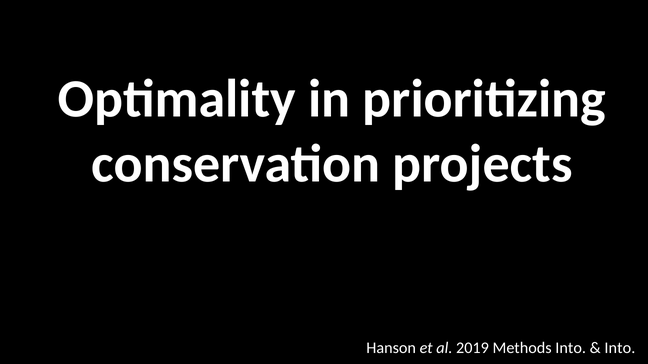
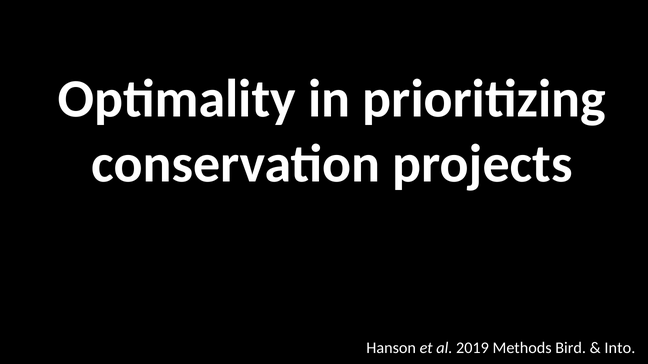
Methods Into: Into -> Bird (571, 348)
